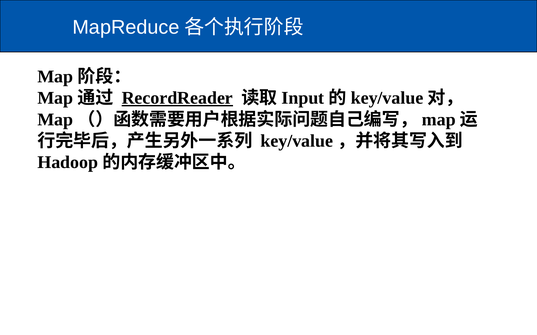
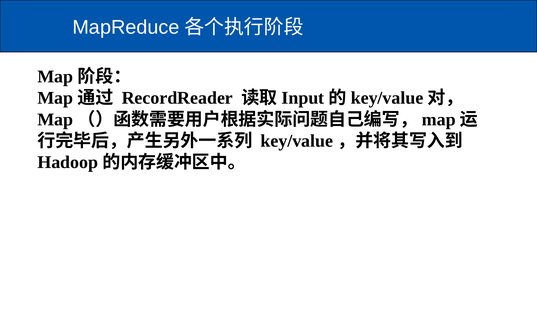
RecordReader underline: present -> none (177, 98)
